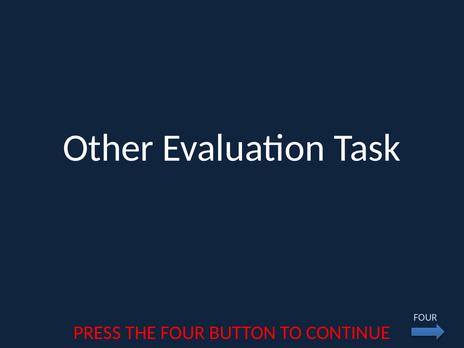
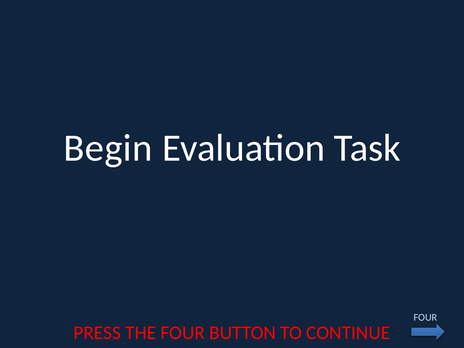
Other: Other -> Begin (108, 148)
